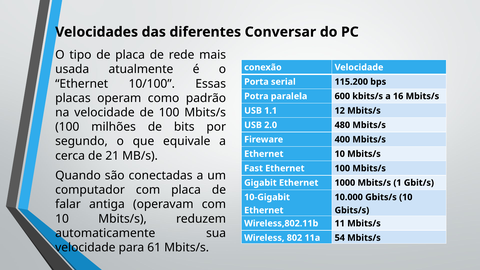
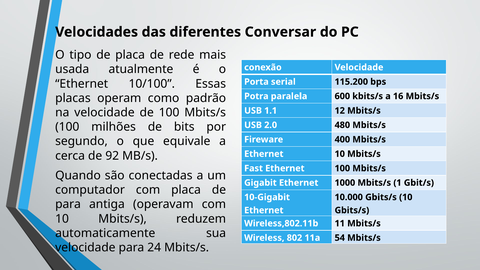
21: 21 -> 92 (112, 156)
falar: falar -> para (68, 204)
61: 61 -> 24 (154, 248)
